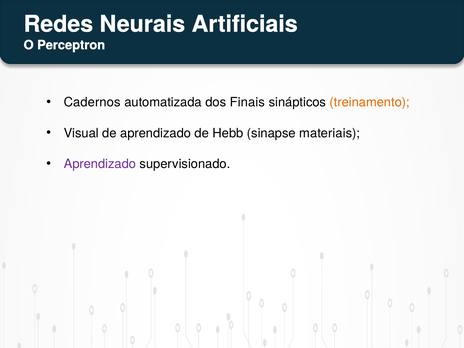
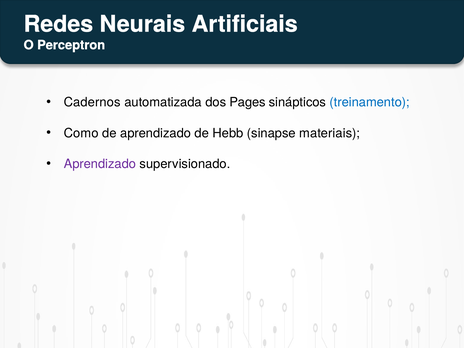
Finais: Finais -> Pages (248, 102)
treinamento colour: orange -> blue (370, 102)
Visual: Visual -> Como (81, 133)
